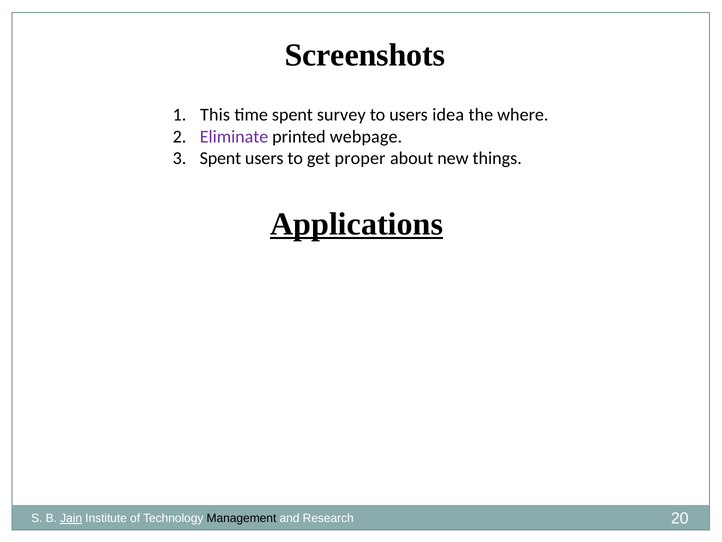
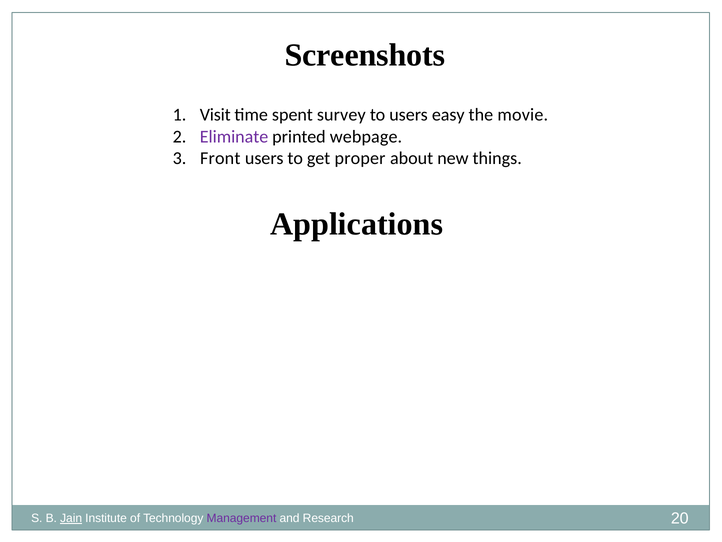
This: This -> Visit (215, 115)
idea: idea -> easy (448, 115)
where: where -> movie (523, 115)
Spent: Spent -> Front (220, 158)
Applications underline: present -> none (357, 224)
Management colour: black -> purple (241, 518)
